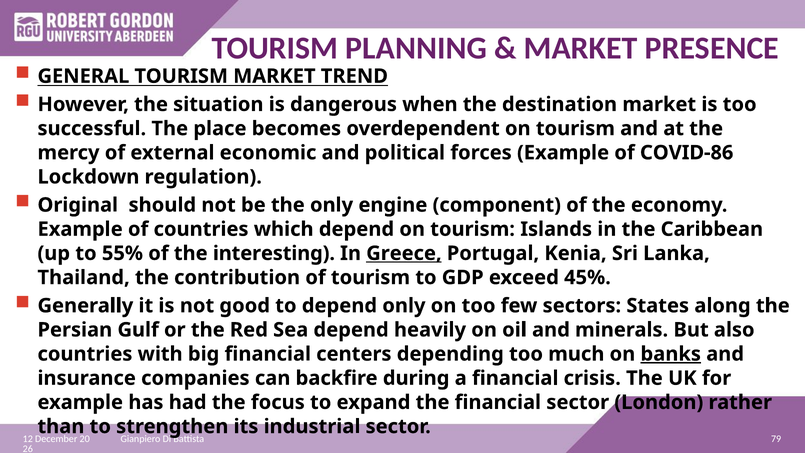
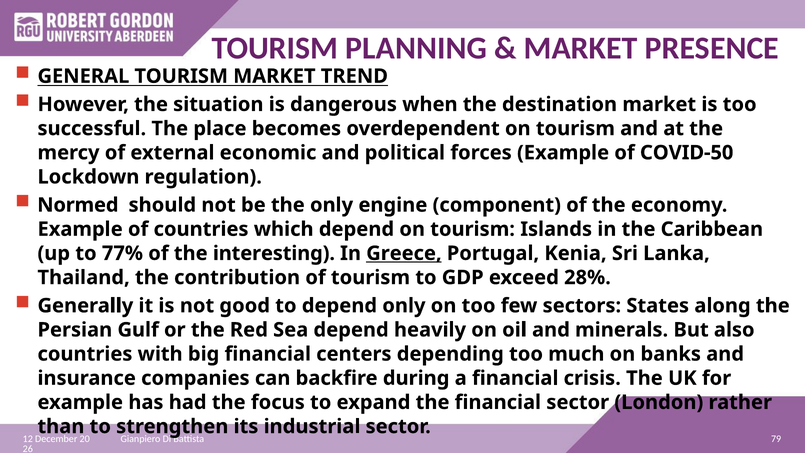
COVID-86: COVID-86 -> COVID-50 (687, 153)
Original: Original -> Normed (78, 205)
55%: 55% -> 77% (122, 253)
45%: 45% -> 28% (587, 277)
banks underline: present -> none (671, 354)
